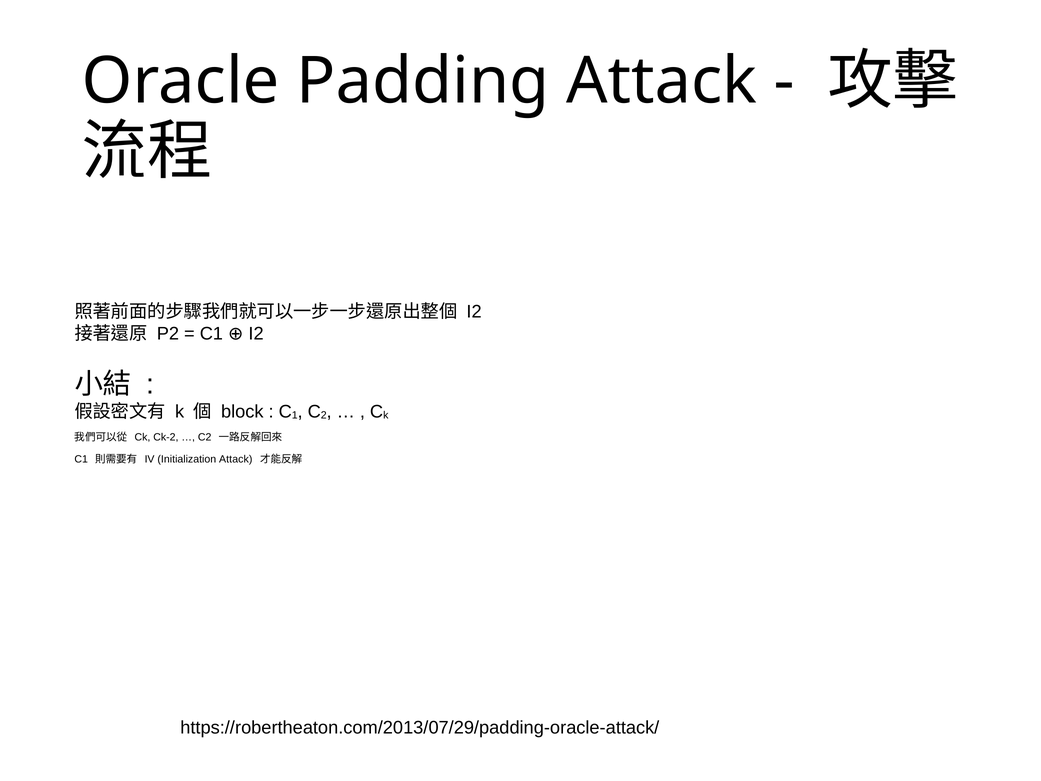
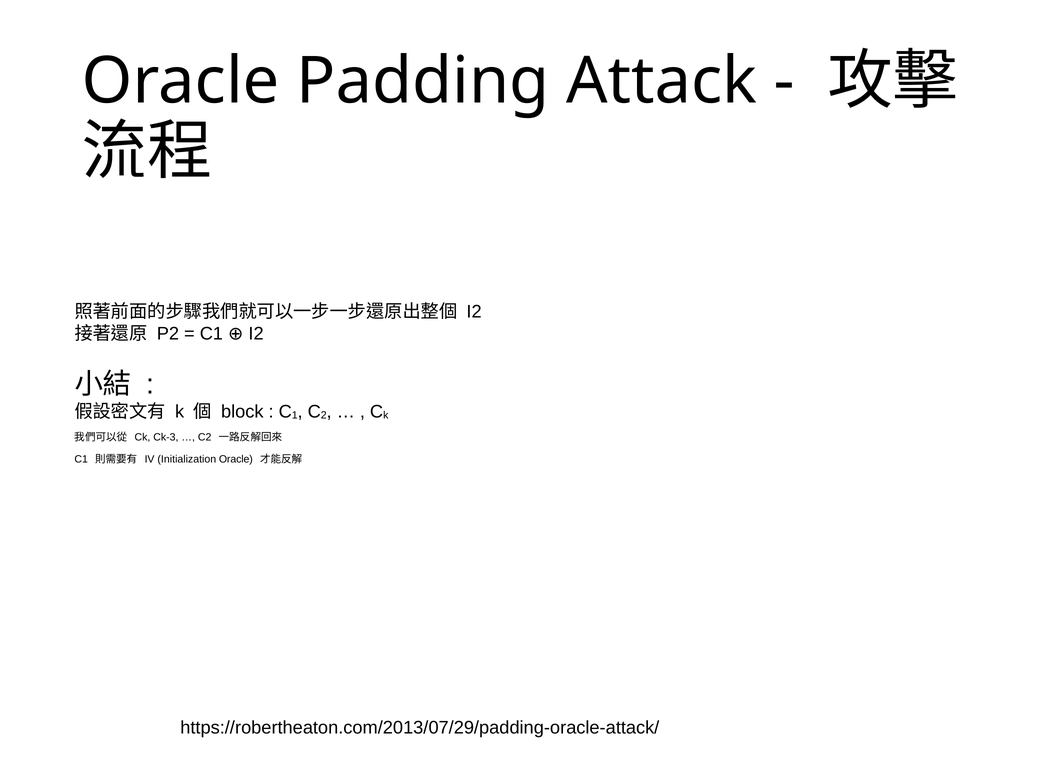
Ck-2: Ck-2 -> Ck-3 (166, 437)
Initialization Attack: Attack -> Oracle (236, 459)
